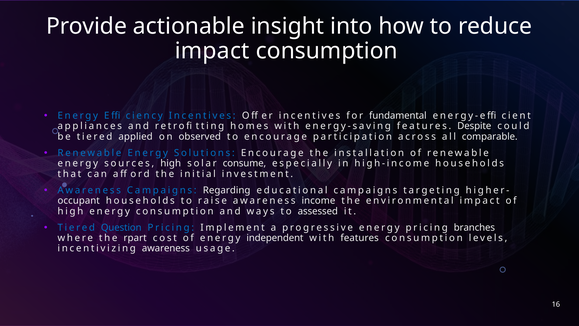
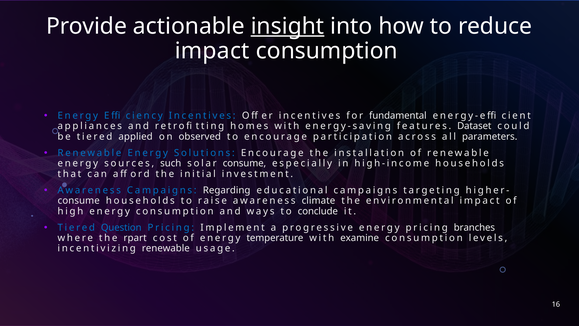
insight underline: none -> present (287, 26)
Despite: Despite -> Dataset (474, 126)
comparable: comparable -> parameters (490, 136)
sources high: high -> such (171, 163)
occupant: occupant -> consume (79, 201)
income: income -> climate (318, 201)
assessed: assessed -> conclude (318, 211)
independent: independent -> temperature (275, 238)
with features: features -> examine (360, 238)
incentivizing awareness: awareness -> renewable (166, 248)
